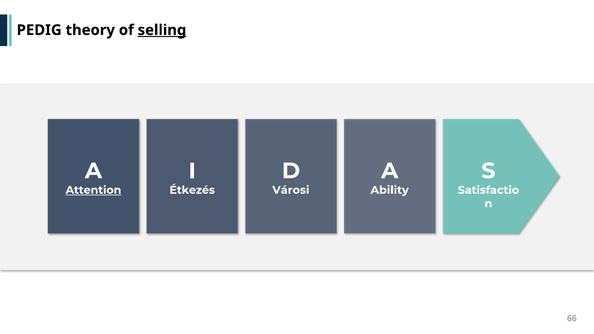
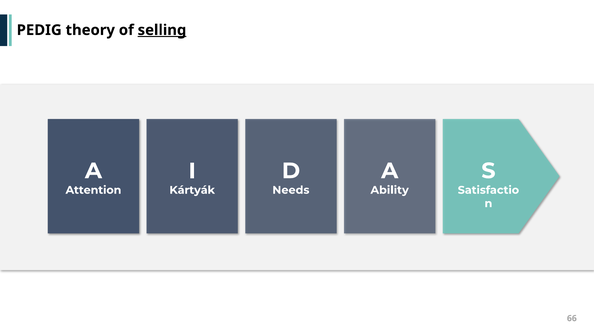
Attention underline: present -> none (93, 190)
Étkezés: Étkezés -> Kártyák (192, 190)
Városi: Városi -> Needs (291, 190)
